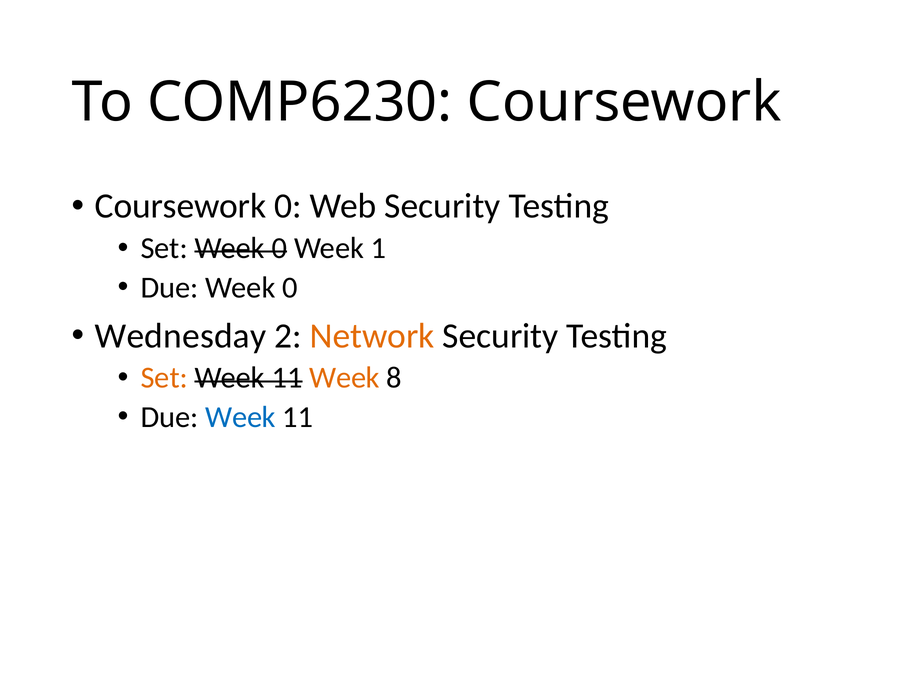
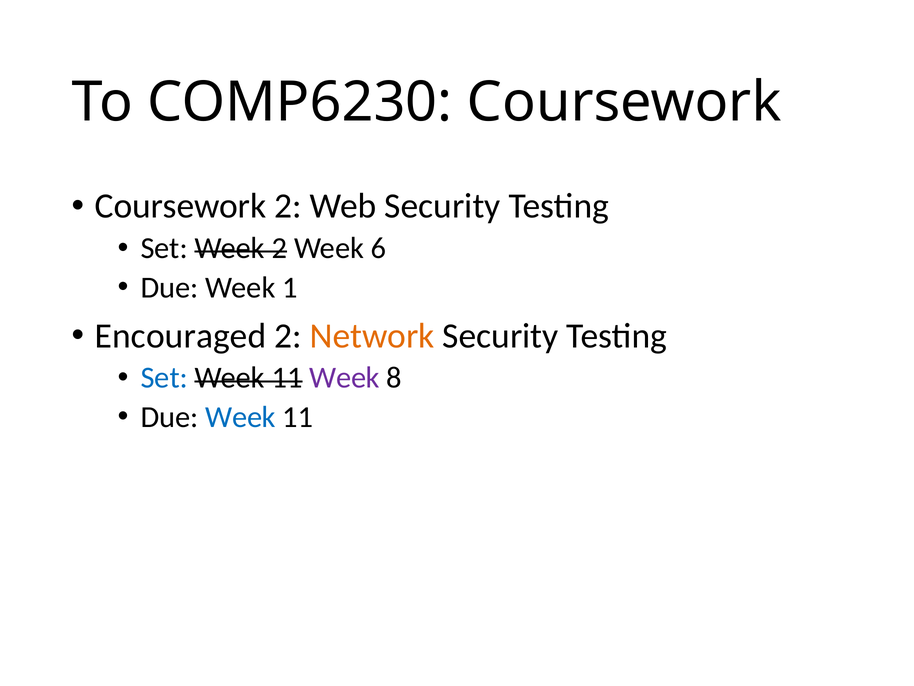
Coursework 0: 0 -> 2 (288, 206)
Set Week 0: 0 -> 2 (279, 248)
1: 1 -> 6 (379, 248)
Due Week 0: 0 -> 1 (290, 287)
Wednesday: Wednesday -> Encouraged (181, 336)
Set colour: orange -> blue (164, 378)
Week colour: orange -> purple (345, 378)
